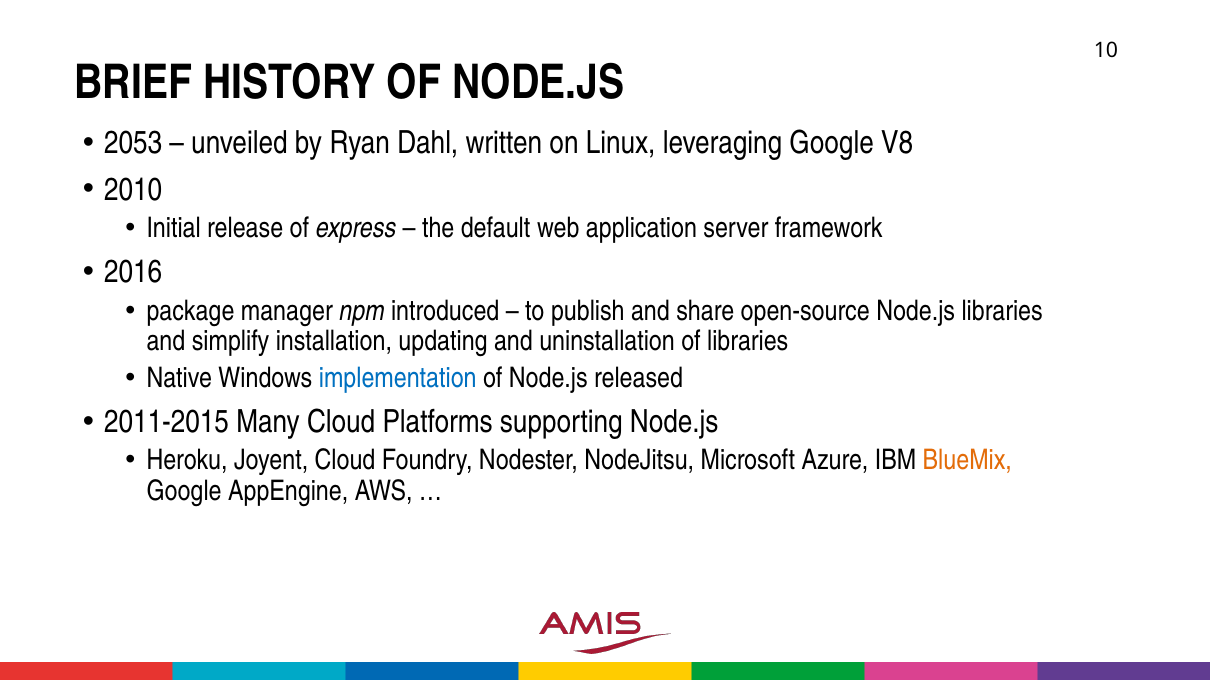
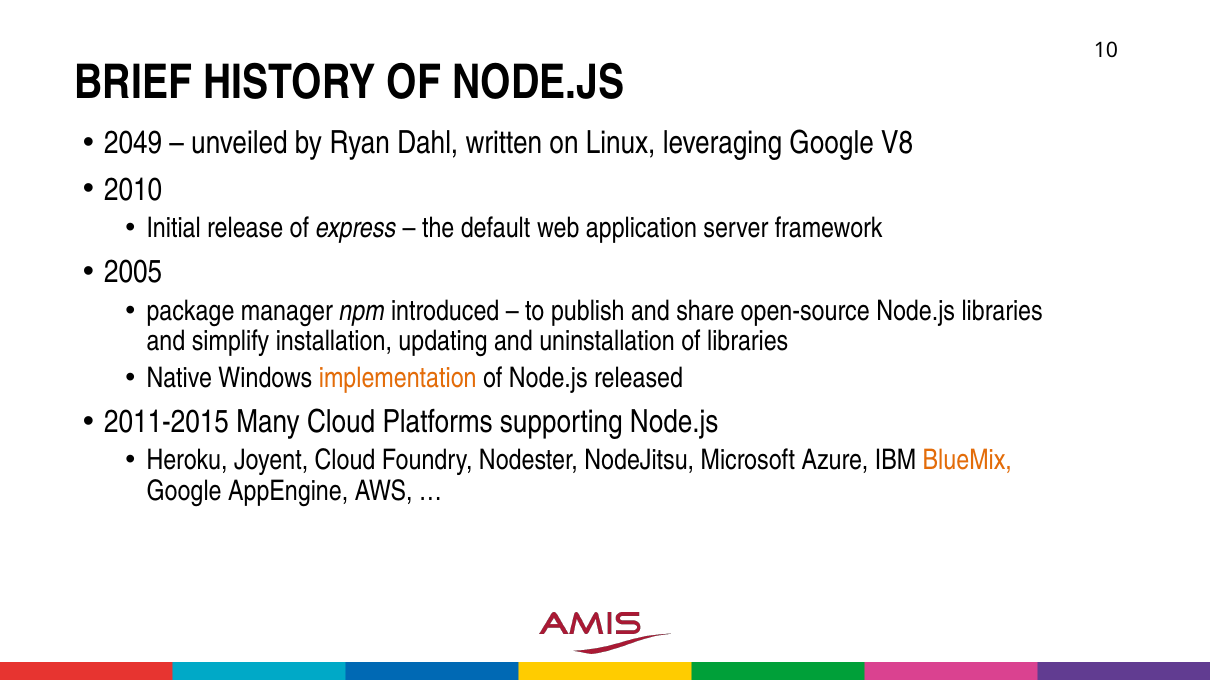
2053: 2053 -> 2049 (133, 143)
2016: 2016 -> 2005 (133, 273)
implementation colour: blue -> orange (398, 378)
